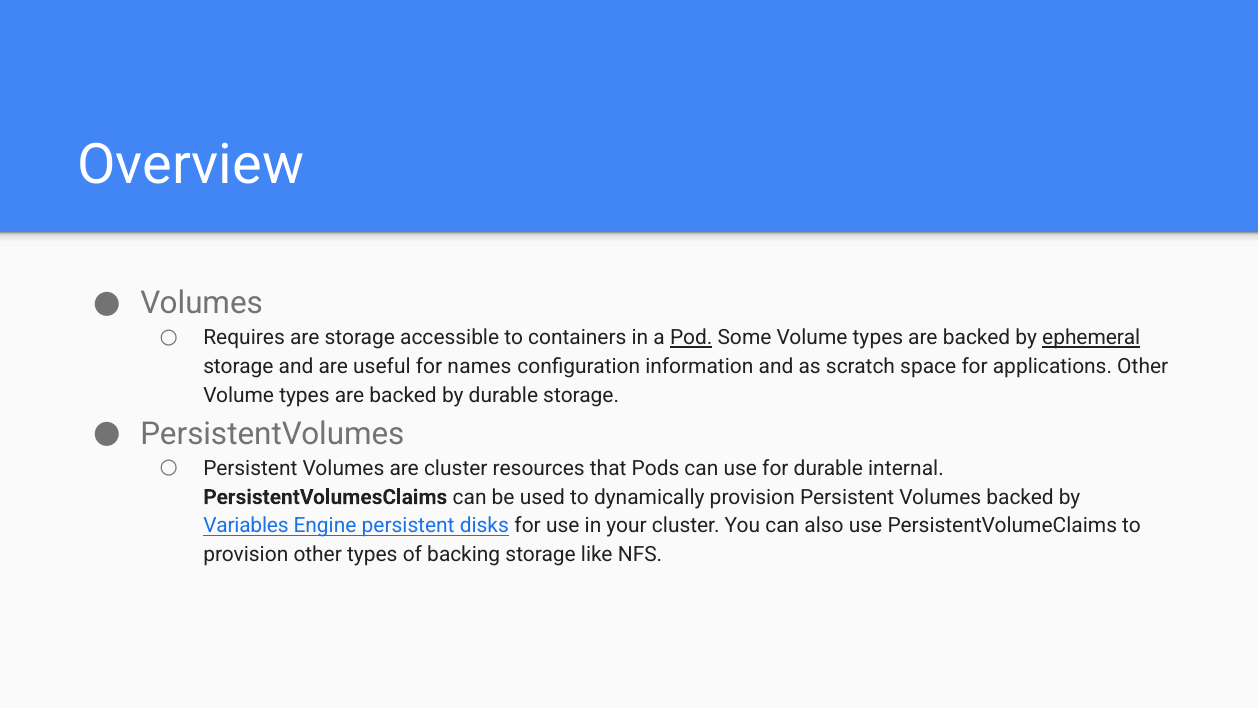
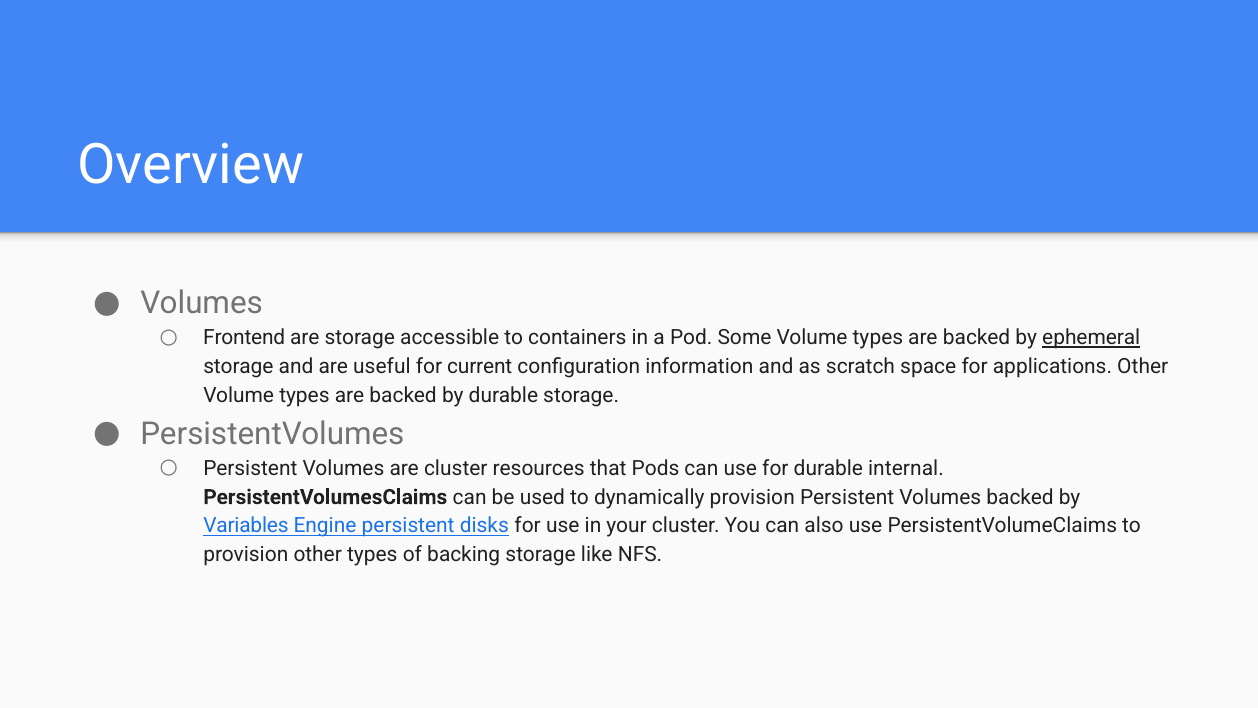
Requires: Requires -> Frontend (244, 338)
Pod underline: present -> none (691, 338)
names: names -> current (480, 367)
